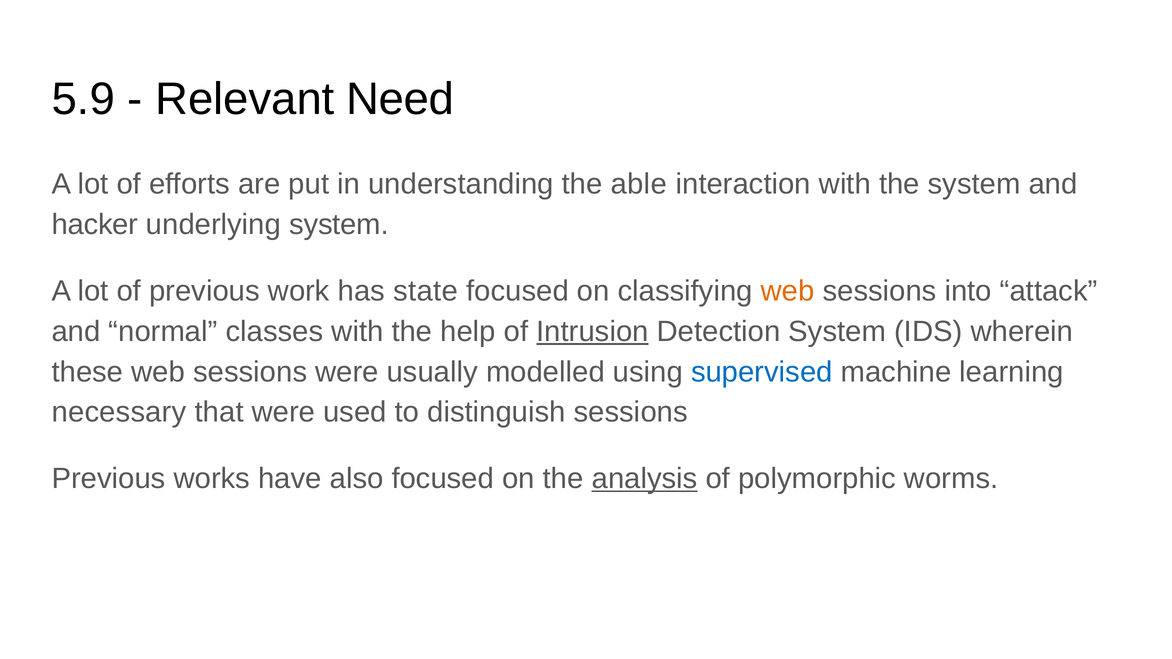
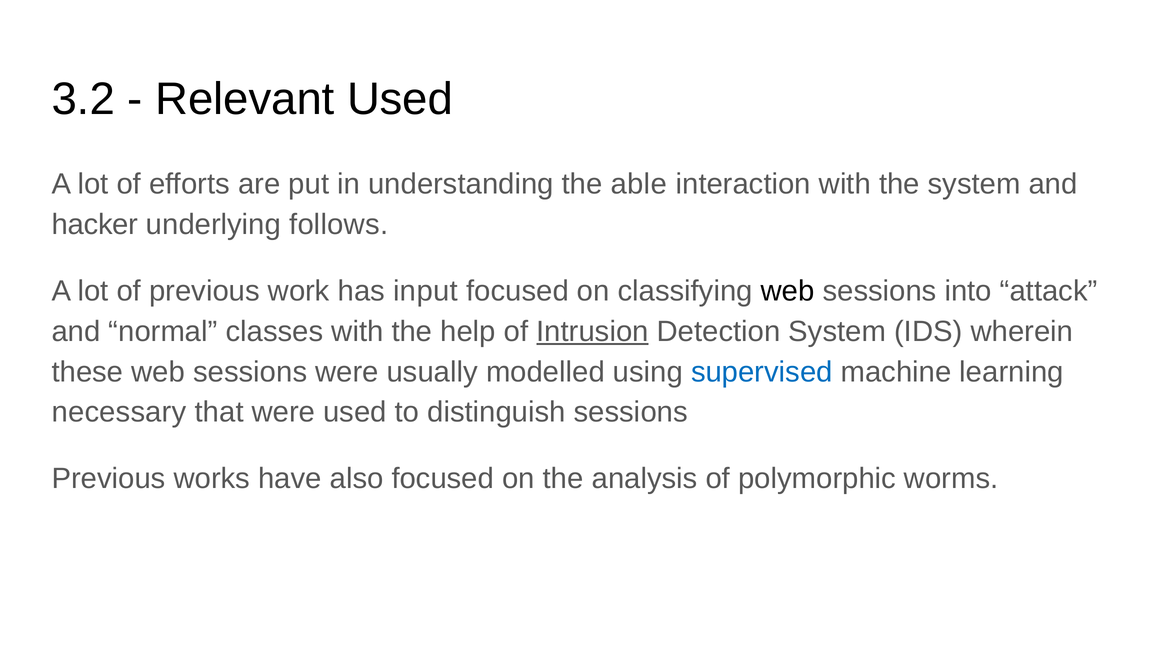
5.9: 5.9 -> 3.2 (83, 99)
Relevant Need: Need -> Used (400, 99)
underlying system: system -> follows (339, 225)
state: state -> input (426, 291)
web colour: orange -> black (788, 291)
analysis underline: present -> none (645, 479)
